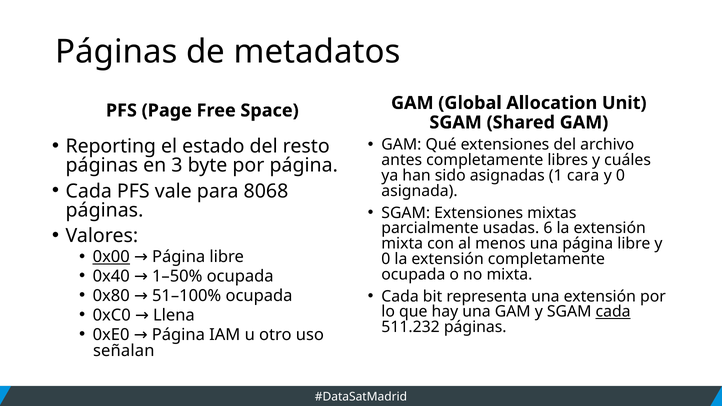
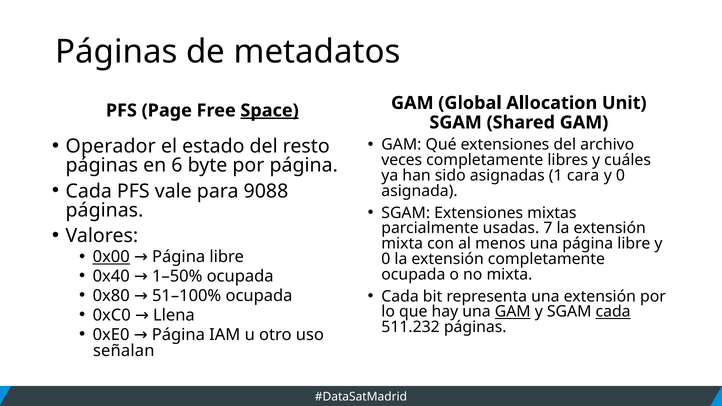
Space underline: none -> present (270, 111)
Reporting: Reporting -> Operador (111, 147)
antes: antes -> veces (402, 160)
3: 3 -> 6 (177, 166)
8068: 8068 -> 9088 (266, 191)
6: 6 -> 7 (548, 228)
GAM underline: none -> present (513, 312)
